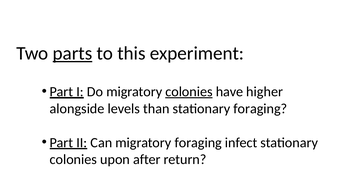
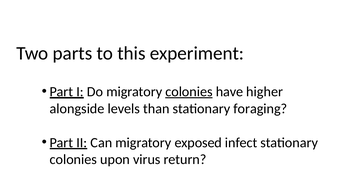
parts underline: present -> none (72, 53)
migratory foraging: foraging -> exposed (198, 143)
after: after -> virus (147, 160)
